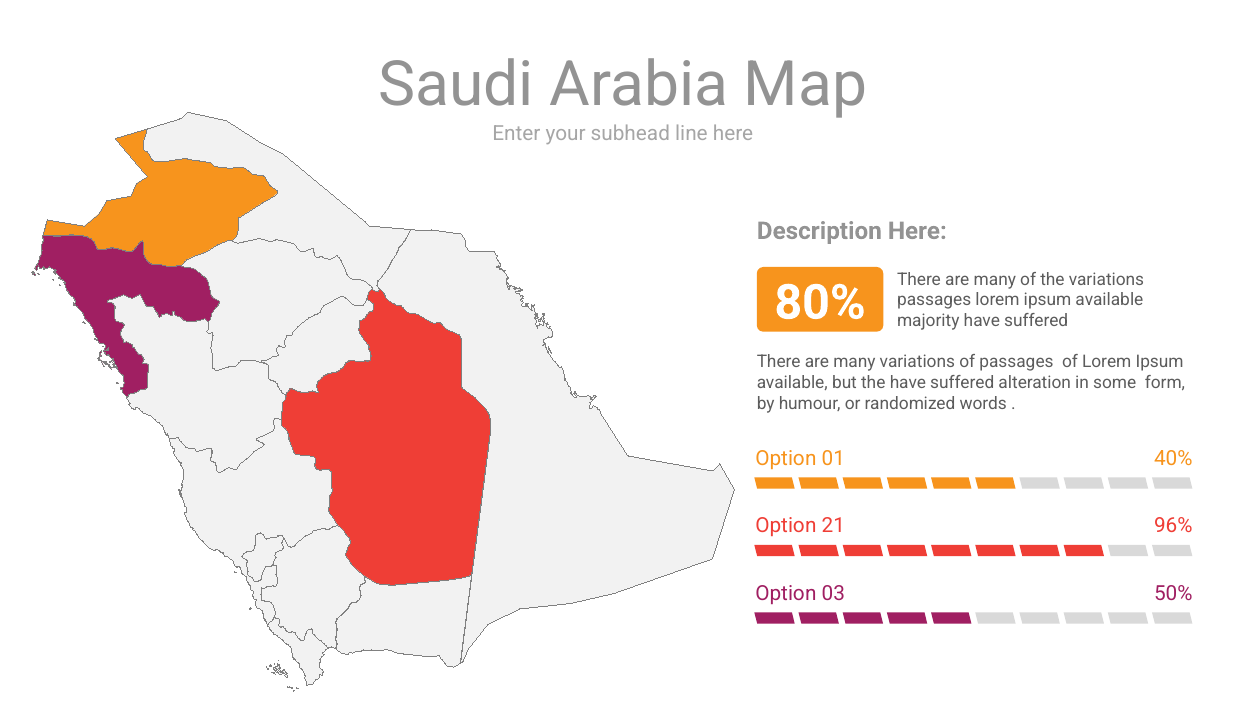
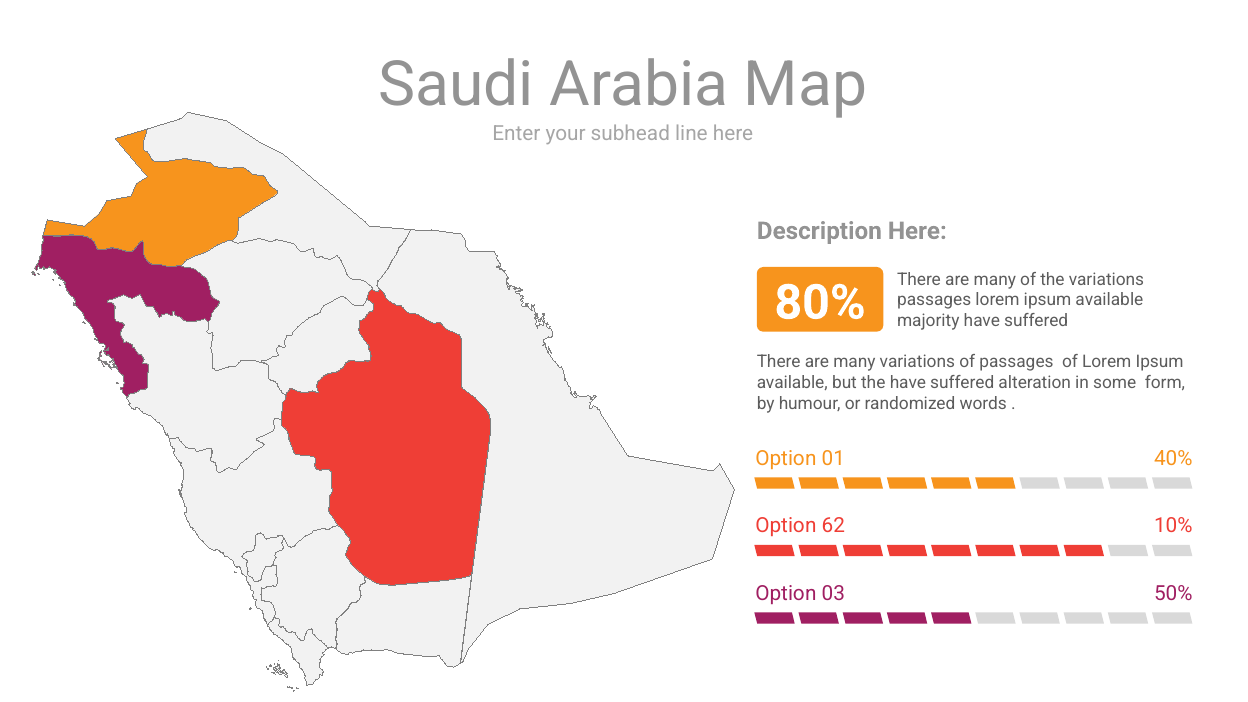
21: 21 -> 62 (833, 526)
96%: 96% -> 10% (1173, 526)
